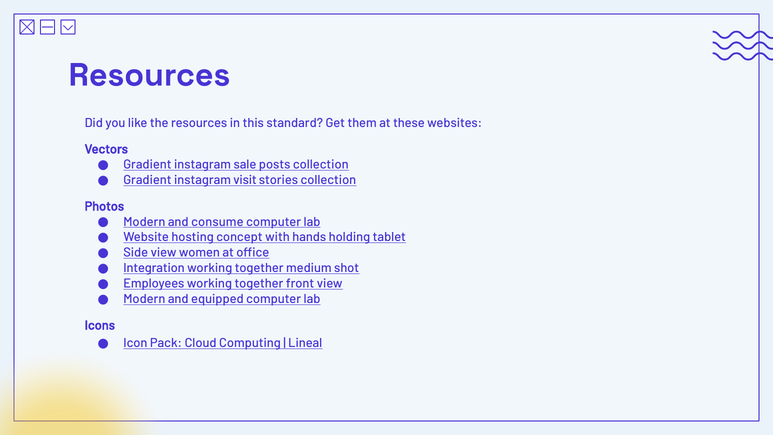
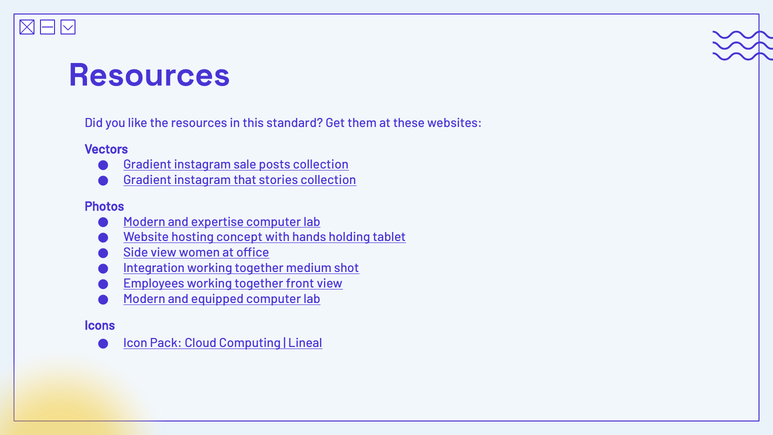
visit: visit -> that (245, 180)
consume: consume -> expertise (217, 222)
